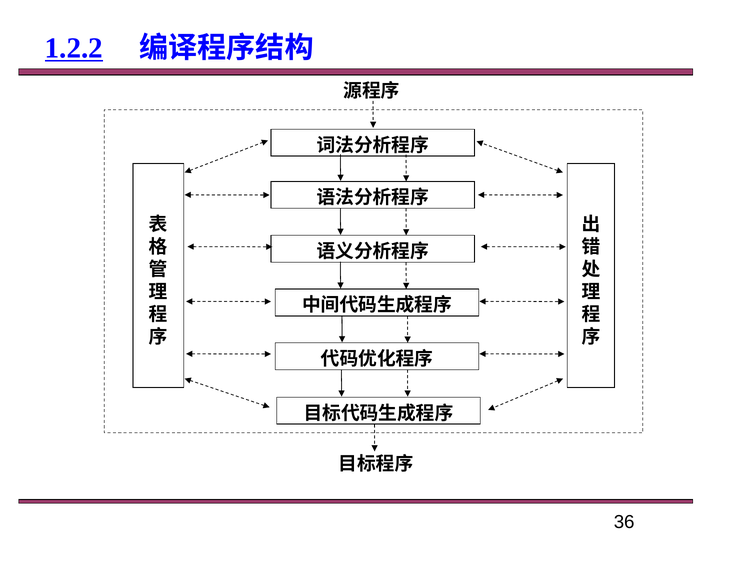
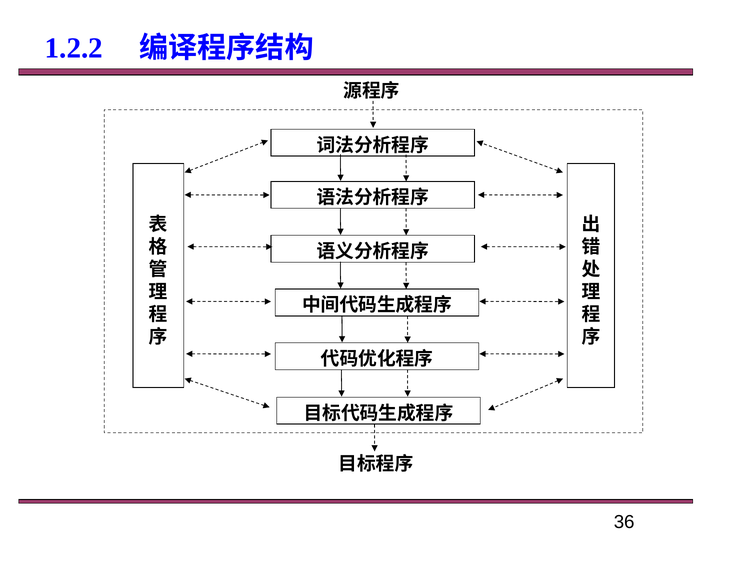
1.2.2 underline: present -> none (74, 48)
